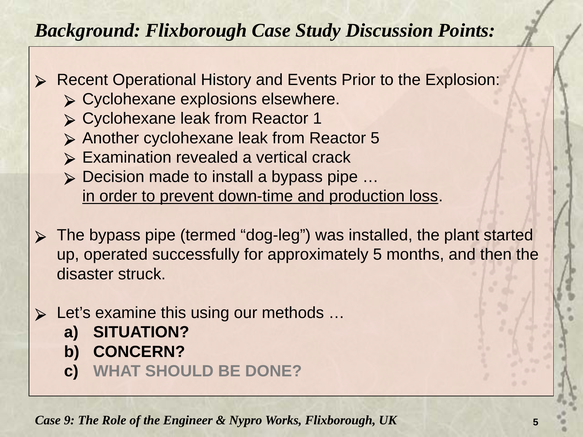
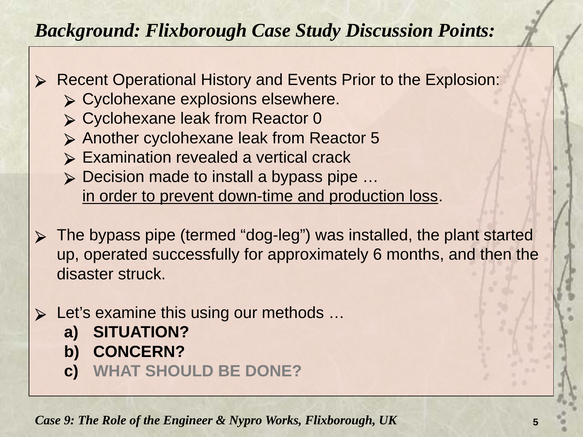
1: 1 -> 0 (317, 119)
approximately 5: 5 -> 6 (377, 255)
